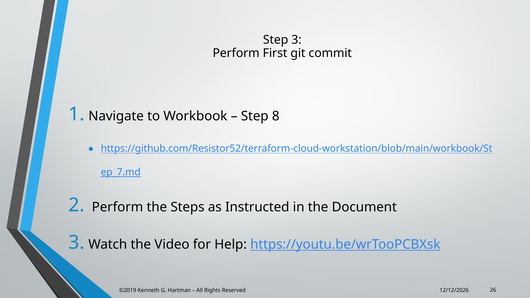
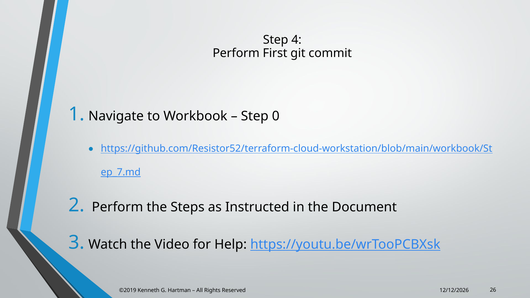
Step 3: 3 -> 4 (296, 40)
8: 8 -> 0 (276, 116)
